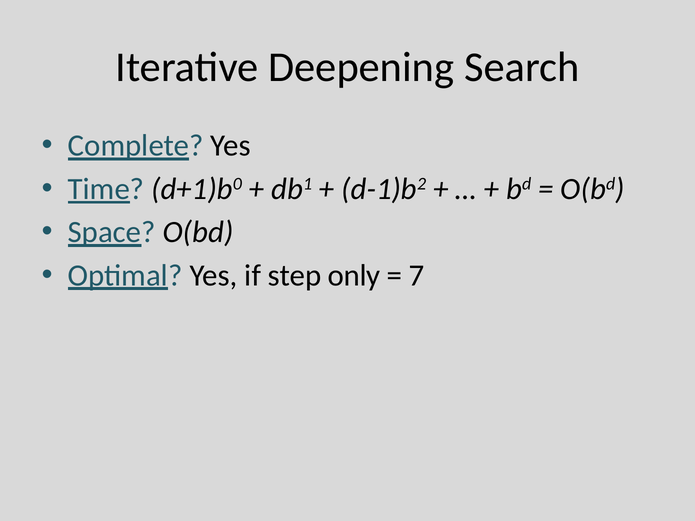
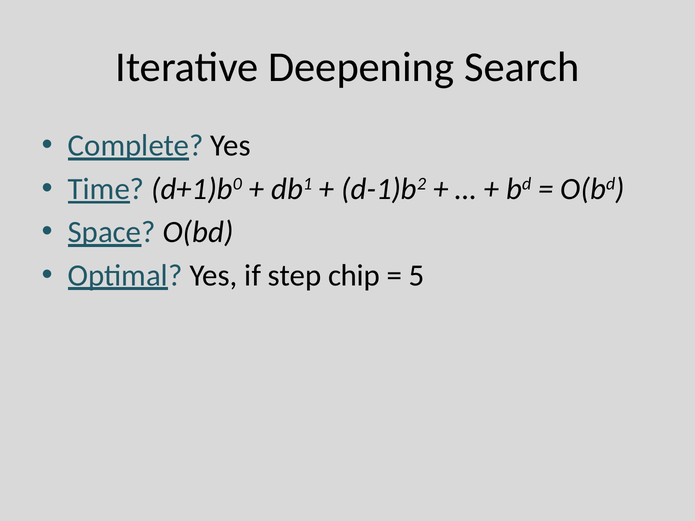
only: only -> chip (354, 276)
7: 7 -> 5 (417, 276)
